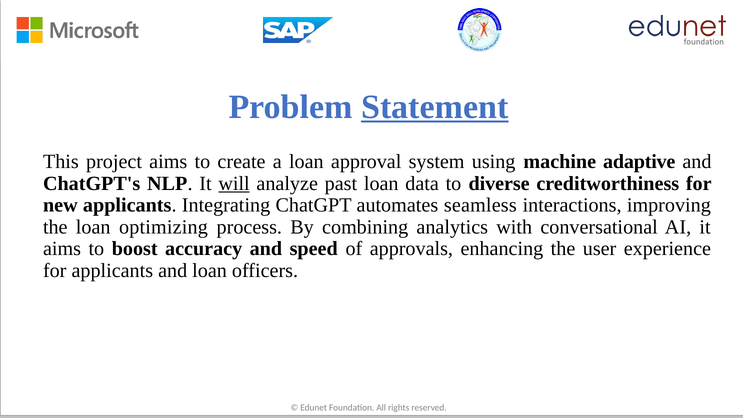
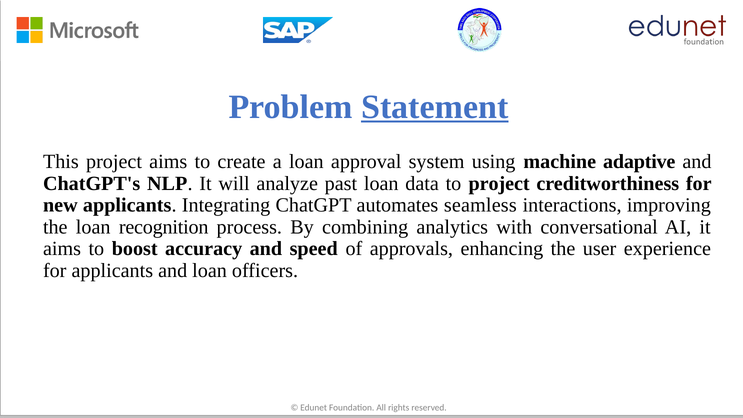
will underline: present -> none (234, 183)
to diverse: diverse -> project (499, 183)
optimizing: optimizing -> recognition (164, 227)
